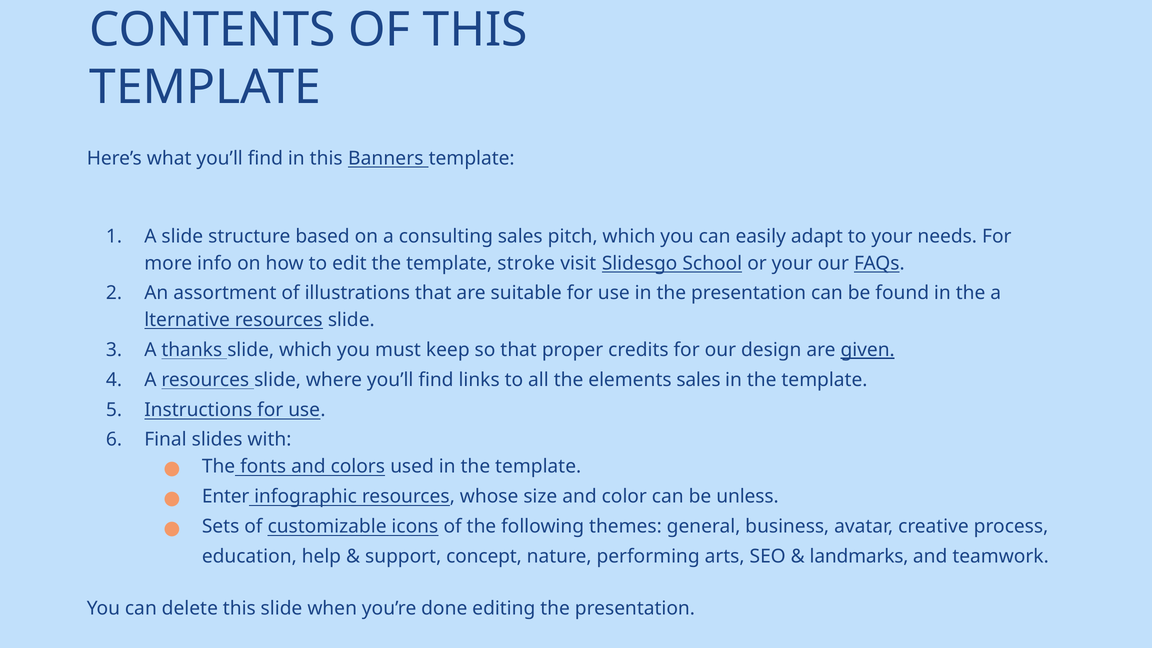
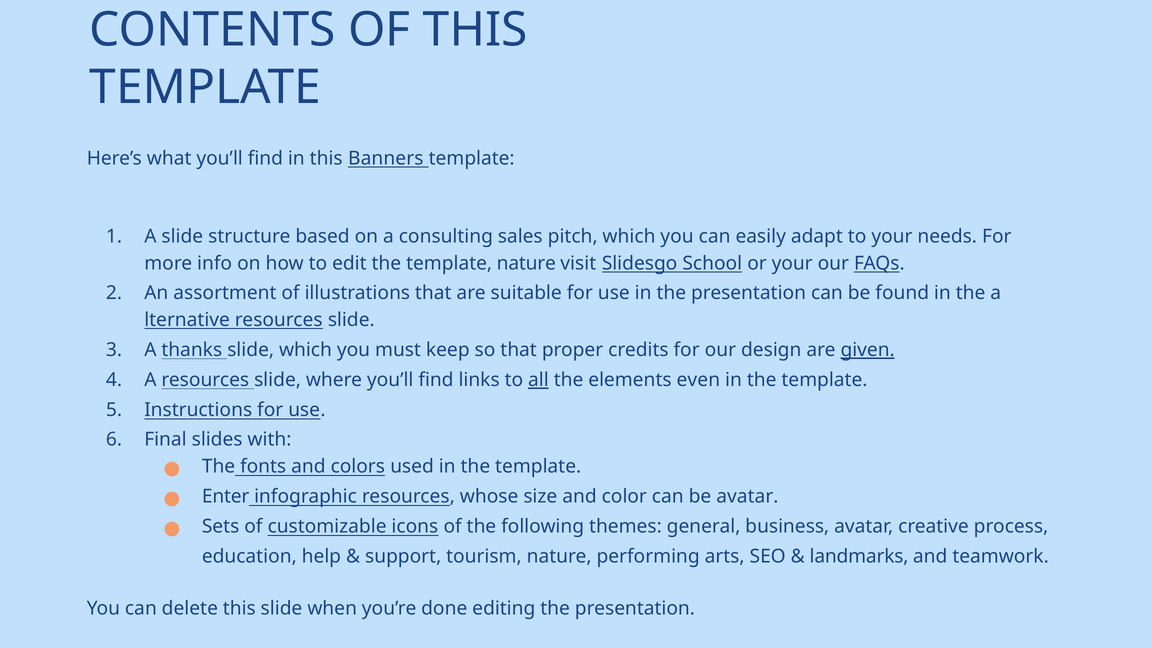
template stroke: stroke -> nature (526, 263)
all underline: none -> present (538, 380)
elements sales: sales -> even (698, 380)
be unless: unless -> avatar (747, 497)
concept: concept -> tourism (484, 556)
